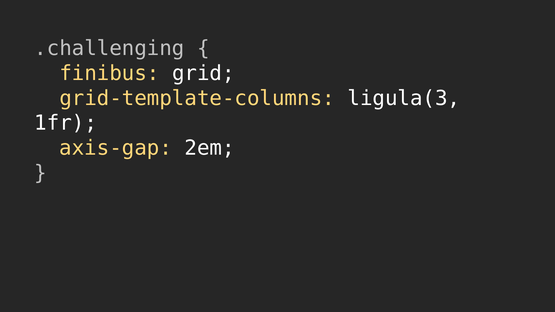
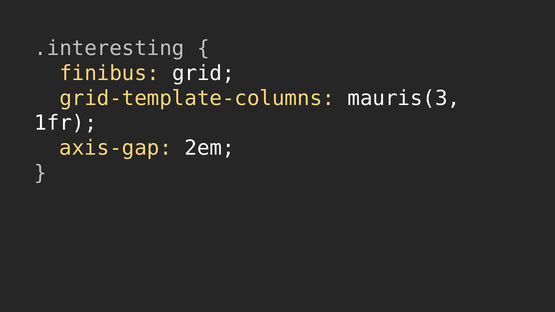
.challenging: .challenging -> .interesting (109, 48)
ligula(3: ligula(3 -> mauris(3 (404, 98)
